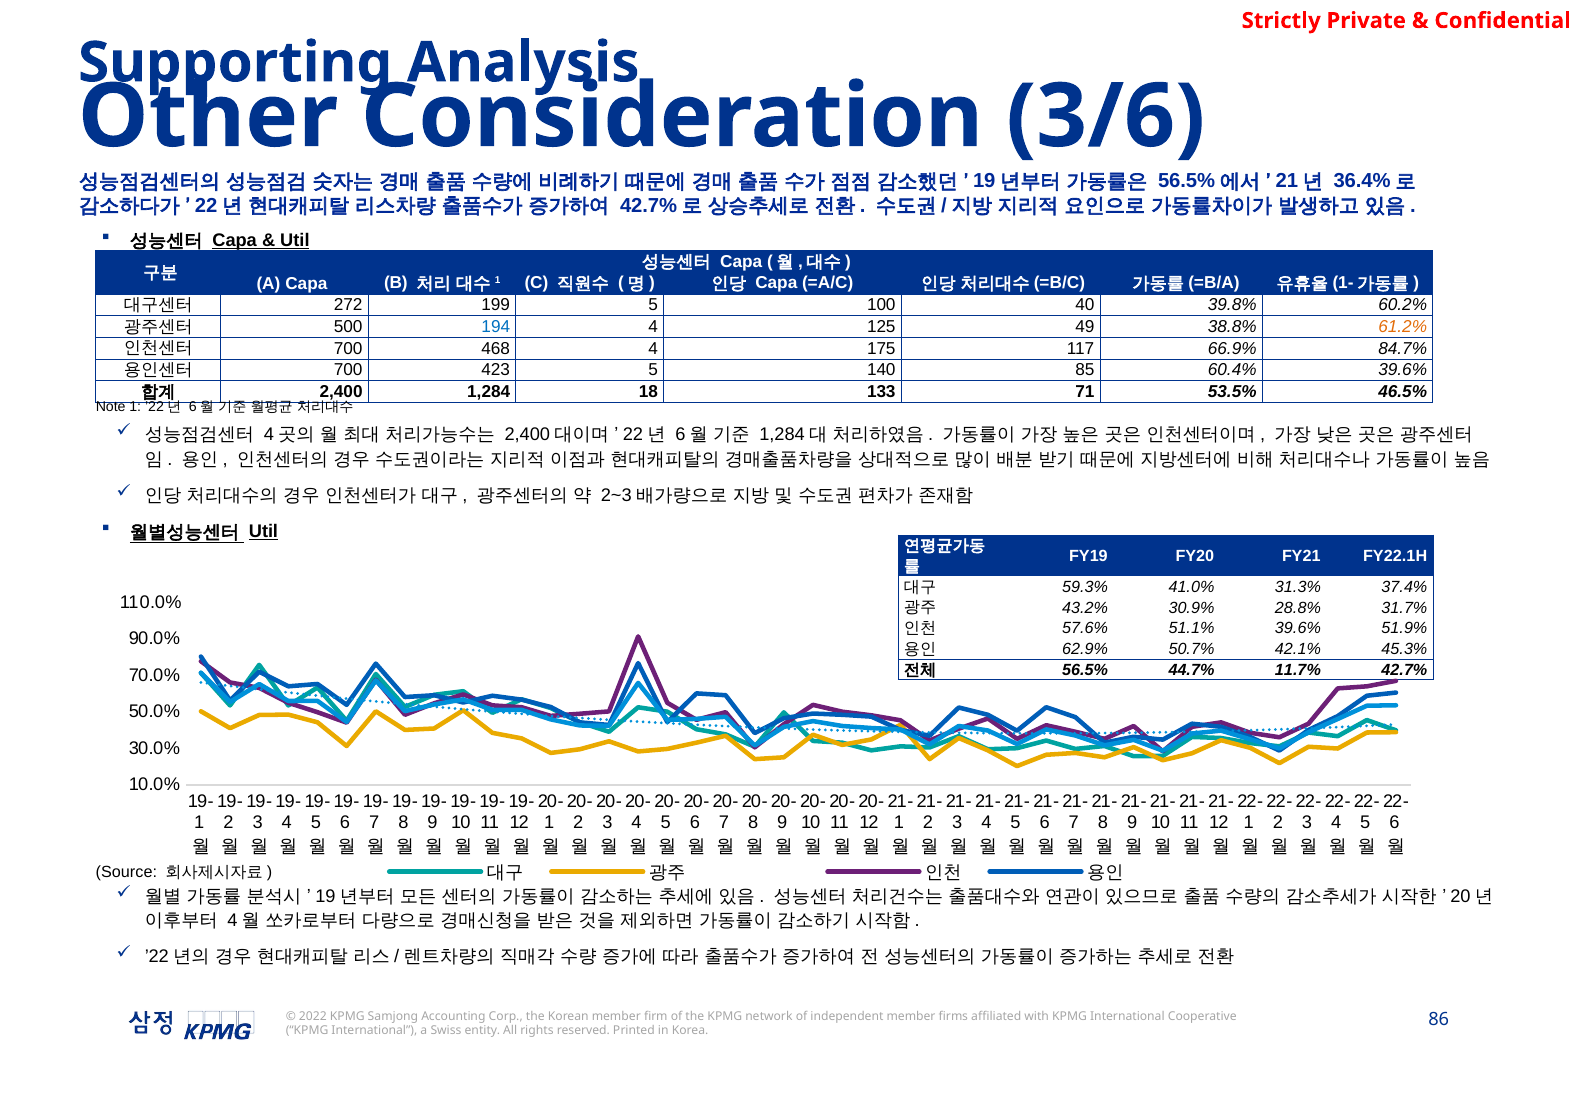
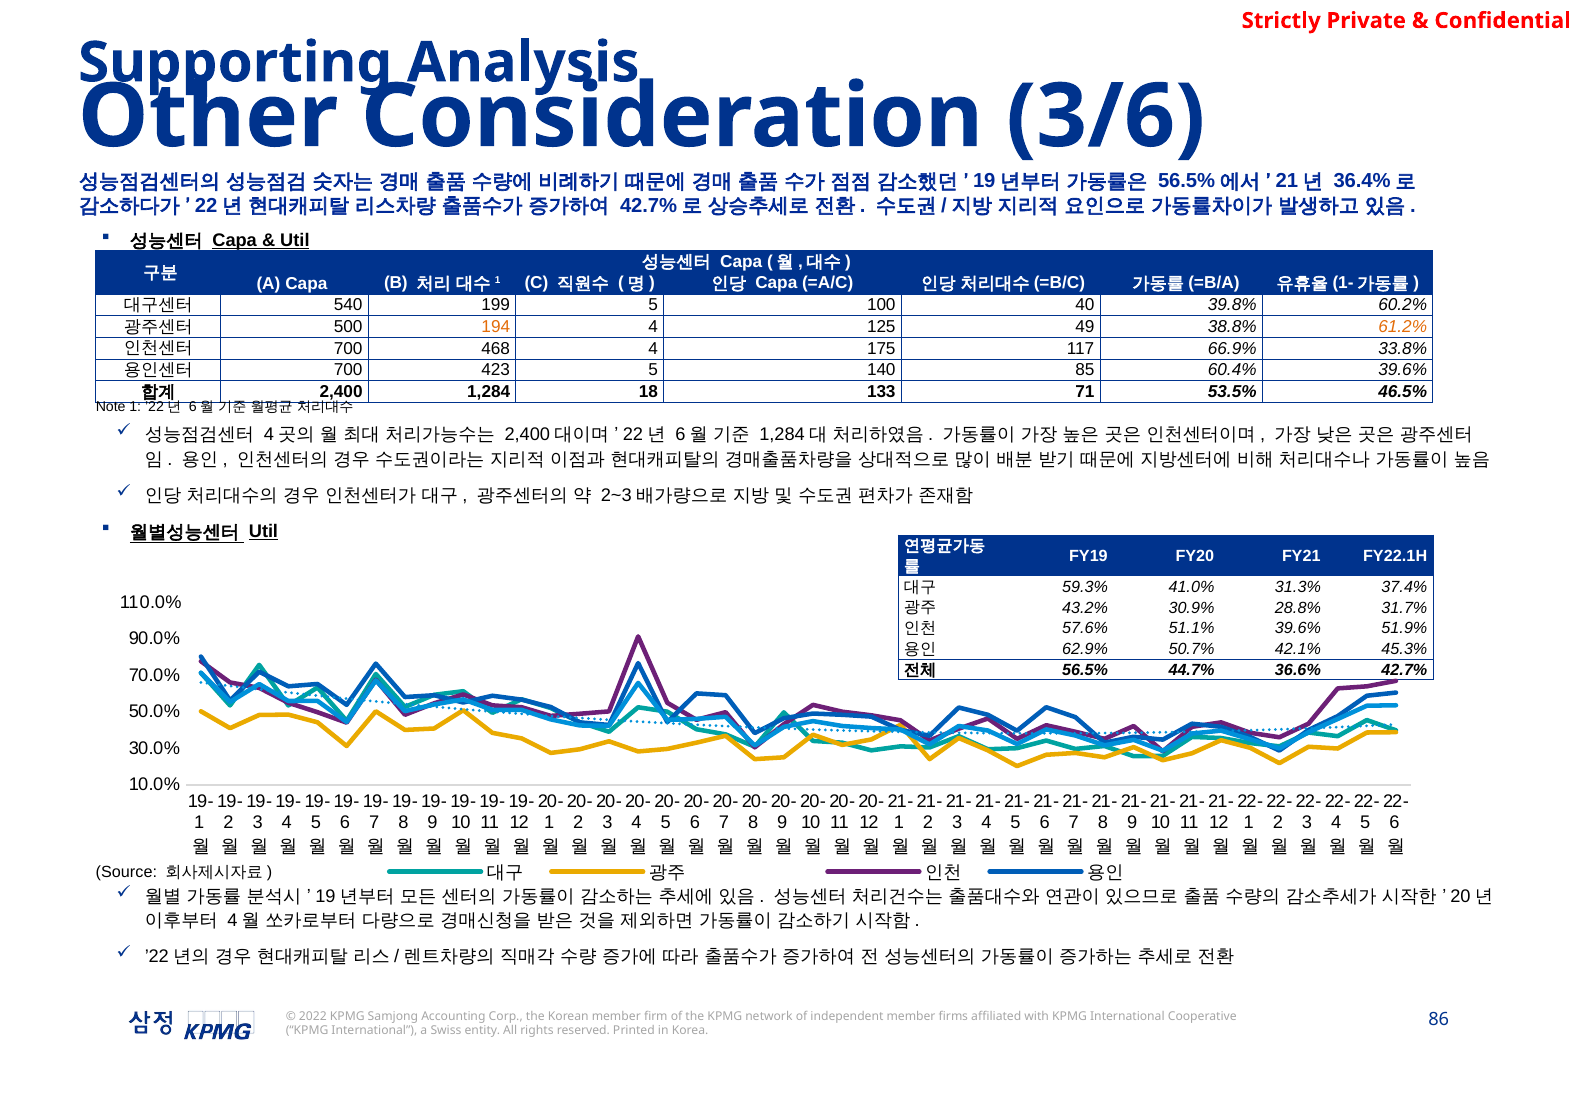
272: 272 -> 540 (348, 305)
194 colour: blue -> orange (496, 327)
84.7%: 84.7% -> 33.8% (1403, 348)
11.7%: 11.7% -> 36.6% (1298, 670)
